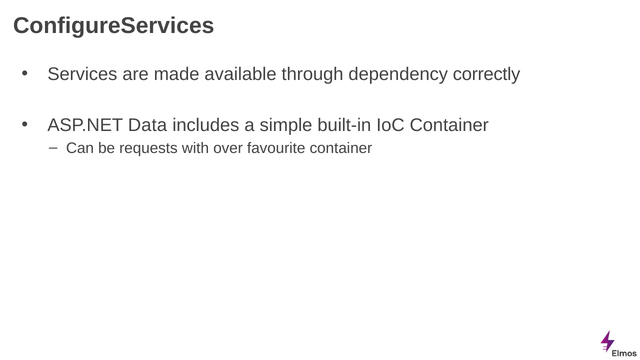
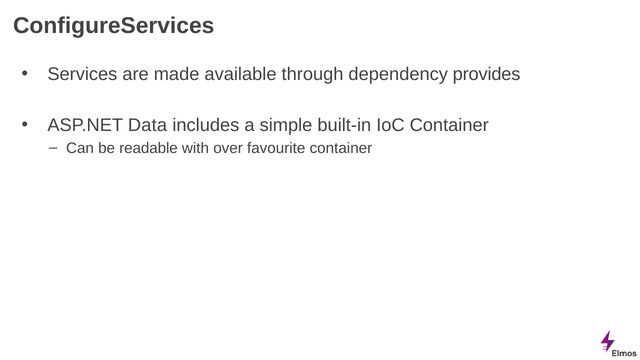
correctly: correctly -> provides (487, 74)
requests: requests -> readable (149, 148)
